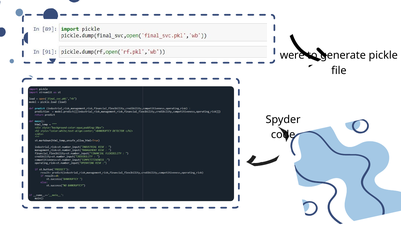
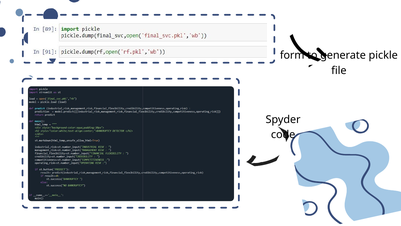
were: were -> form (292, 55)
